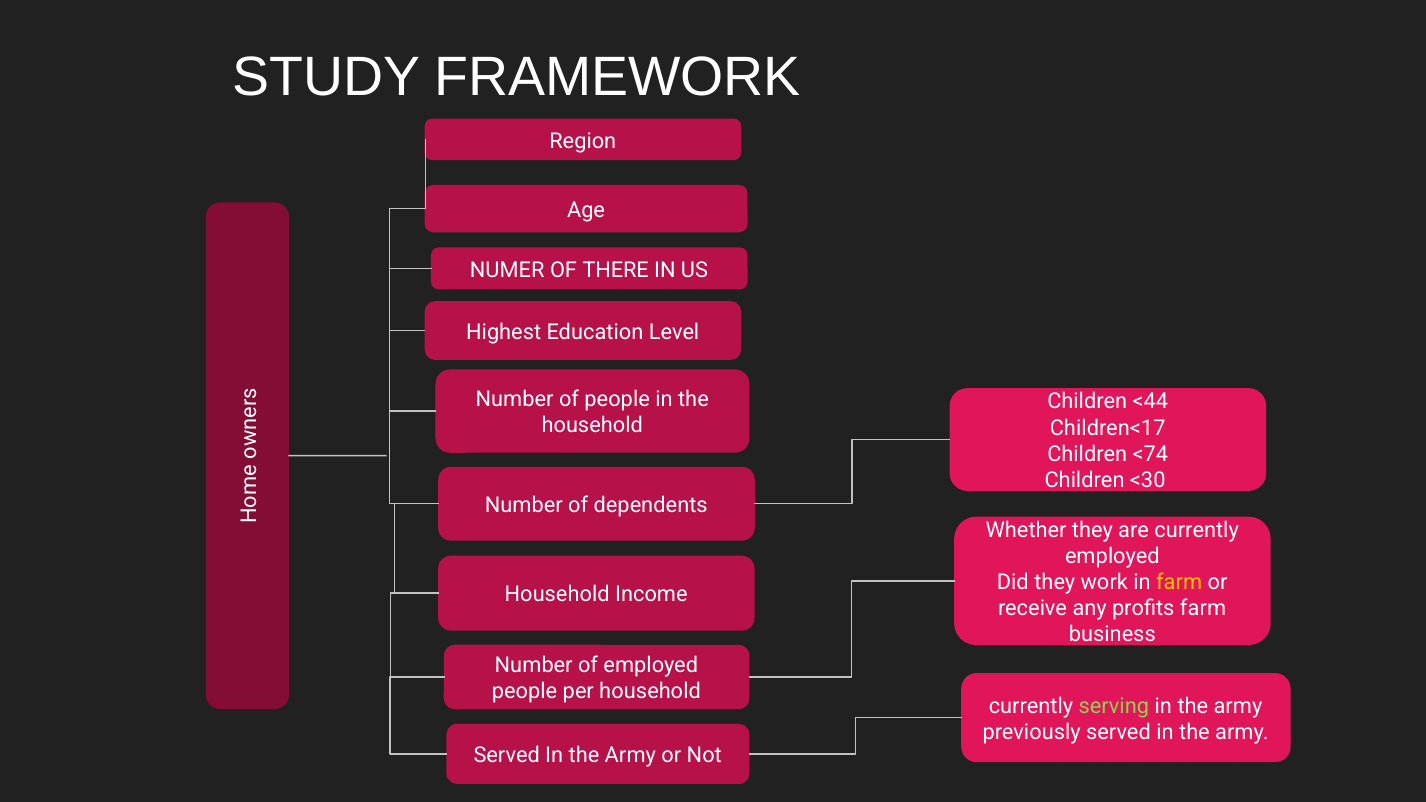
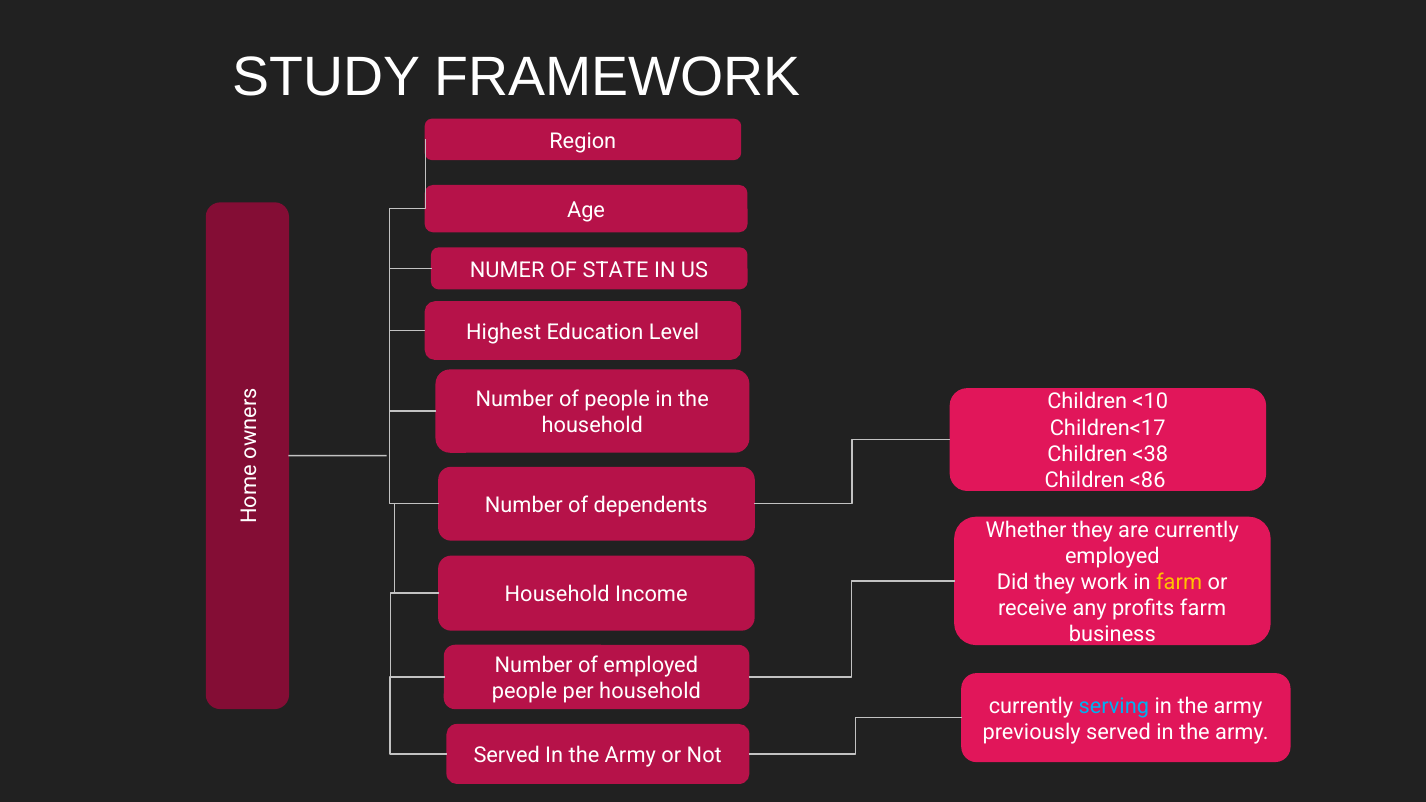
THERE: THERE -> STATE (616, 270)
<44: <44 -> <10 (1150, 402)
<74: <74 -> <38 (1150, 454)
<30: <30 -> <86 (1148, 480)
serving colour: light green -> light blue (1114, 706)
